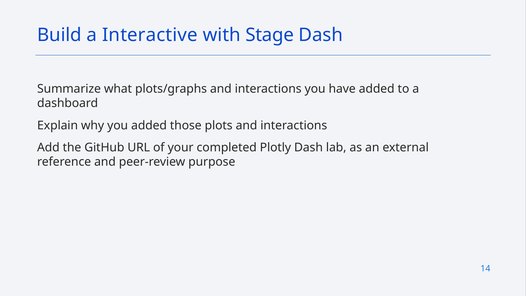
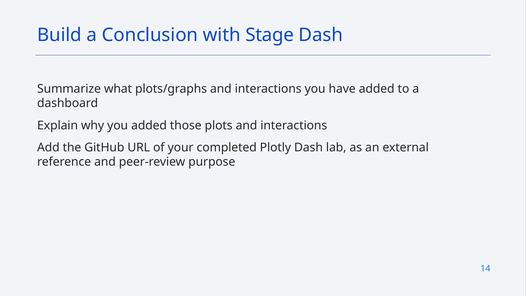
Interactive: Interactive -> Conclusion (150, 35)
